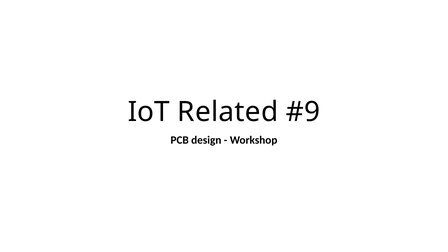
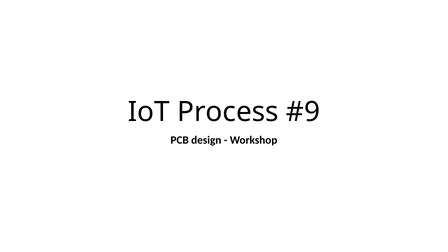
Related: Related -> Process (228, 112)
